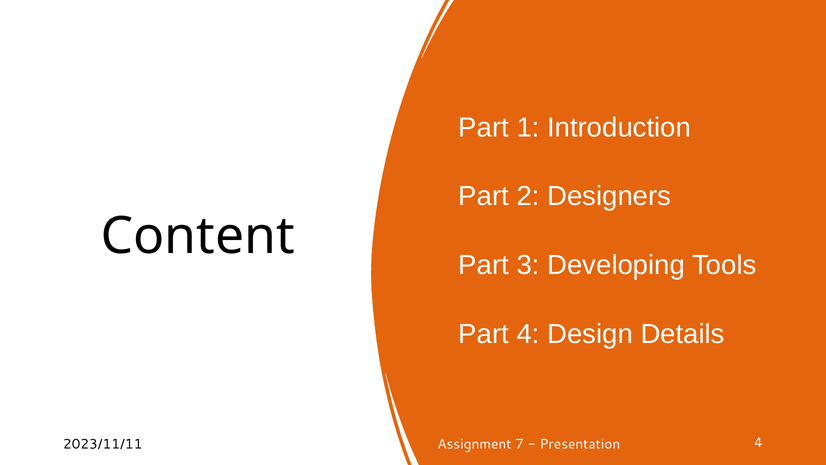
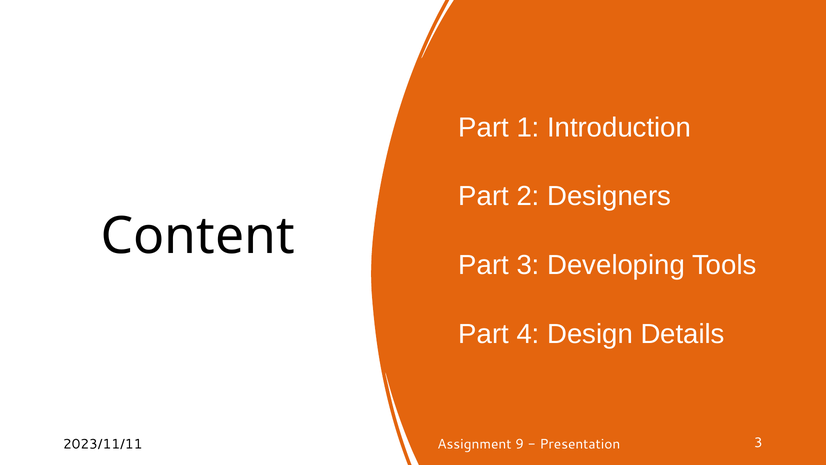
7: 7 -> 9 (520, 444)
Presentation 4: 4 -> 3 (758, 442)
